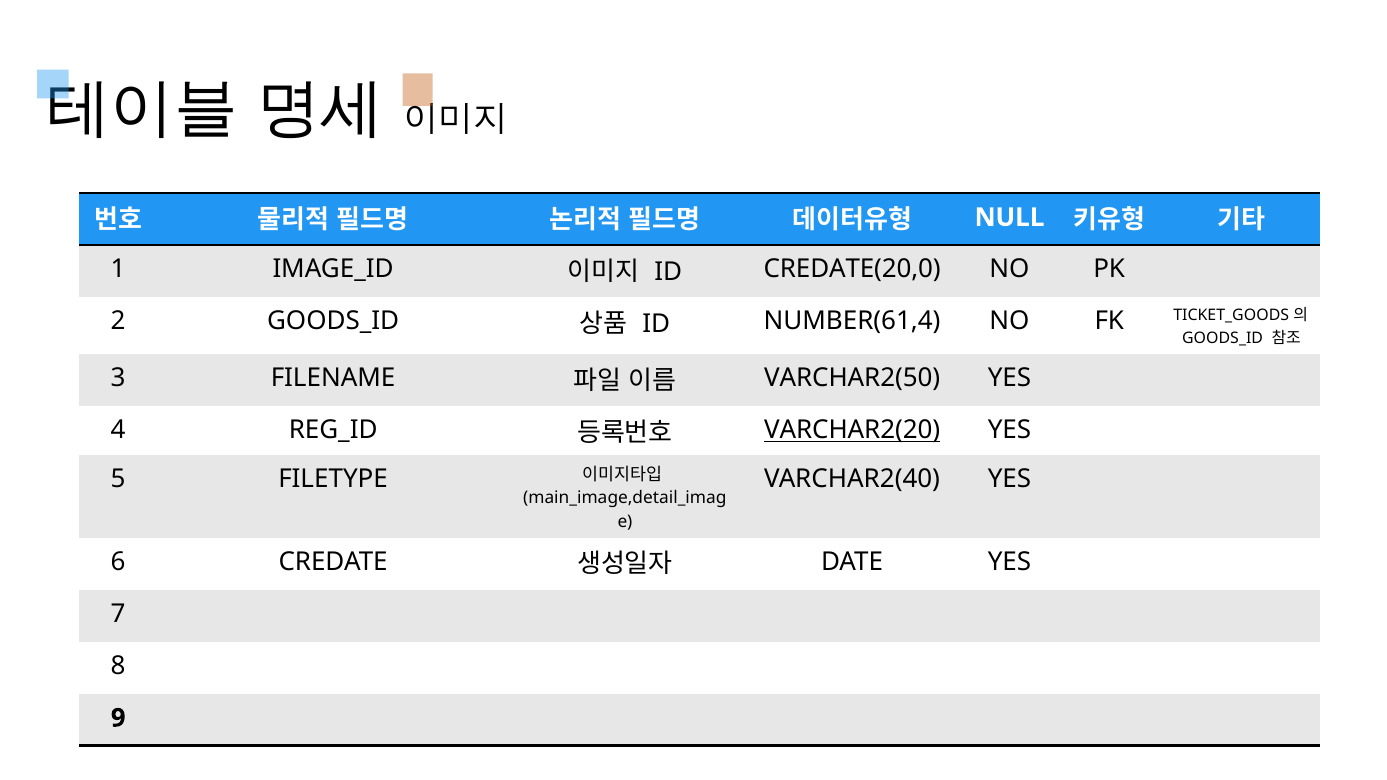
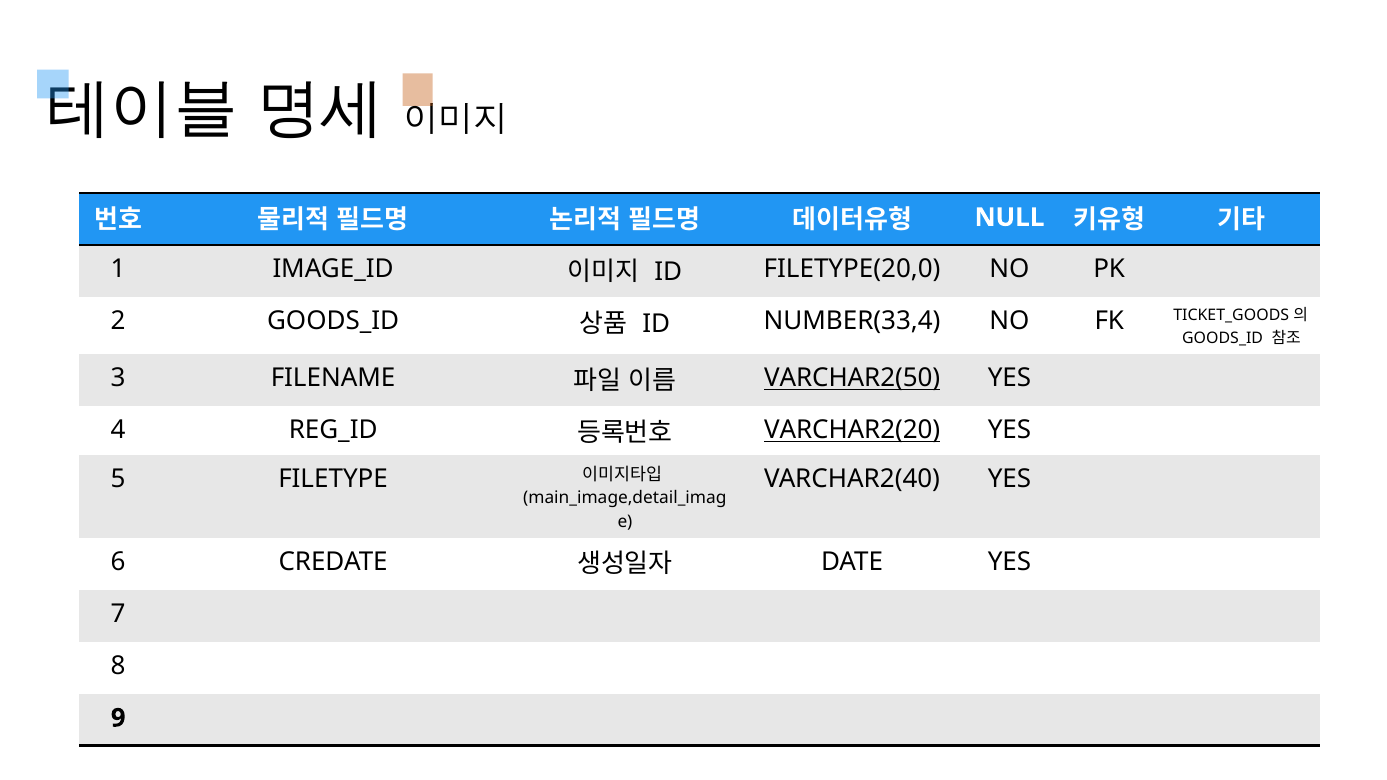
CREDATE(20,0: CREDATE(20,0 -> FILETYPE(20,0 (852, 269)
NUMBER(61,4: NUMBER(61,4 -> NUMBER(33,4 (852, 321)
VARCHAR2(50 underline: none -> present (852, 378)
